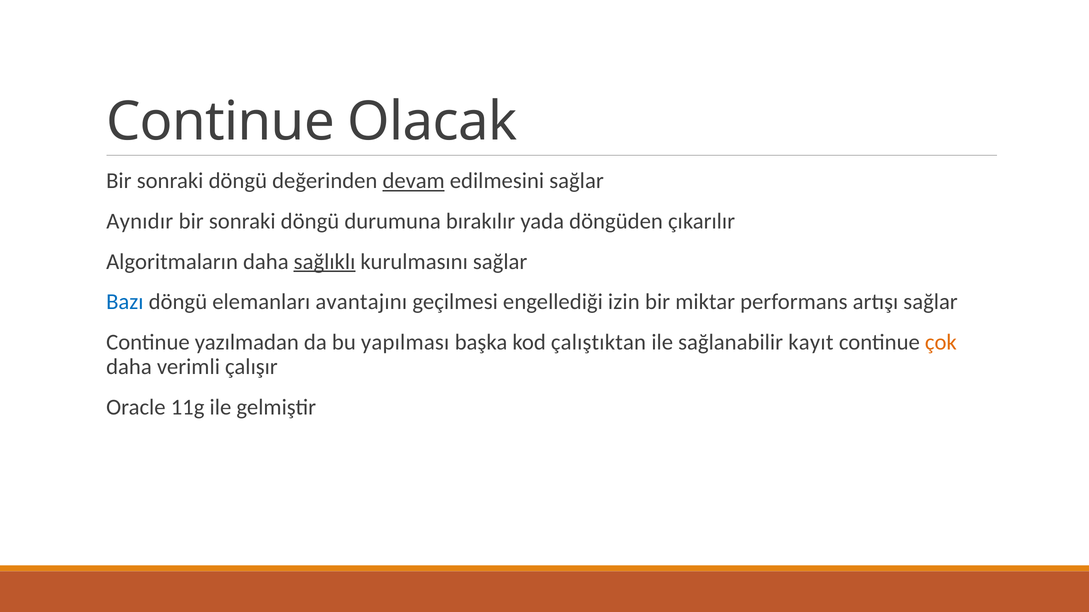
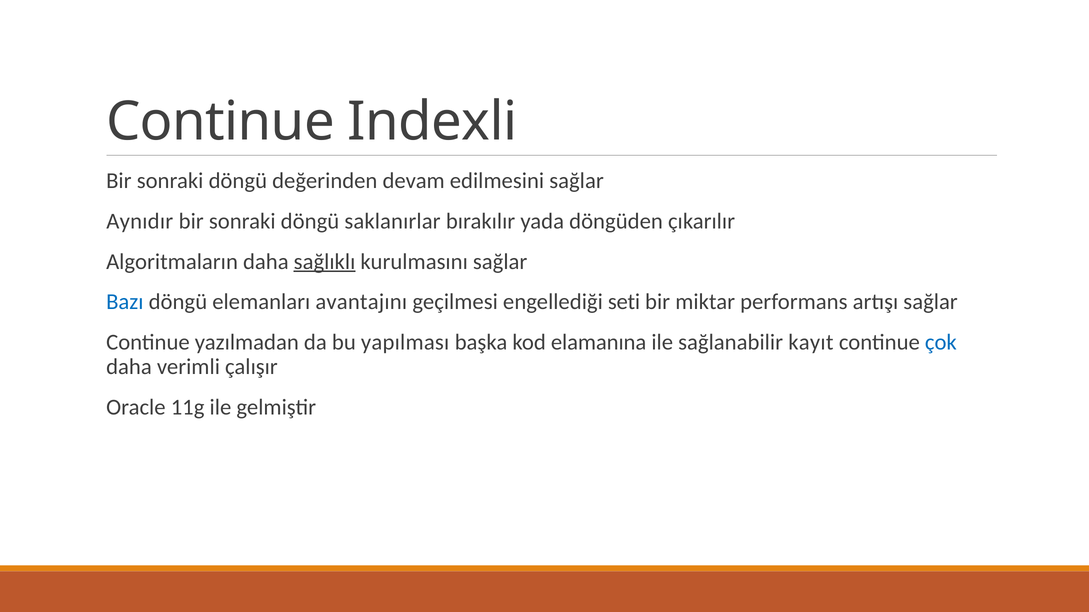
Olacak: Olacak -> Indexli (432, 122)
devam underline: present -> none (414, 181)
durumuna: durumuna -> saklanırlar (393, 221)
izin: izin -> seti (624, 302)
çalıştıktan: çalıştıktan -> elamanına (599, 343)
çok colour: orange -> blue (941, 343)
